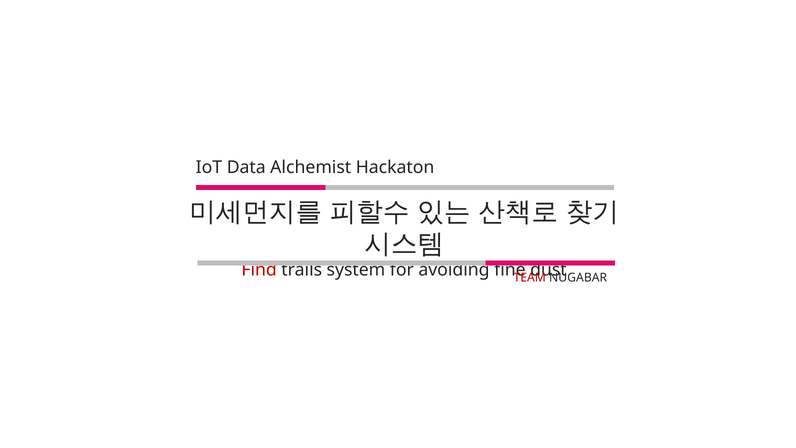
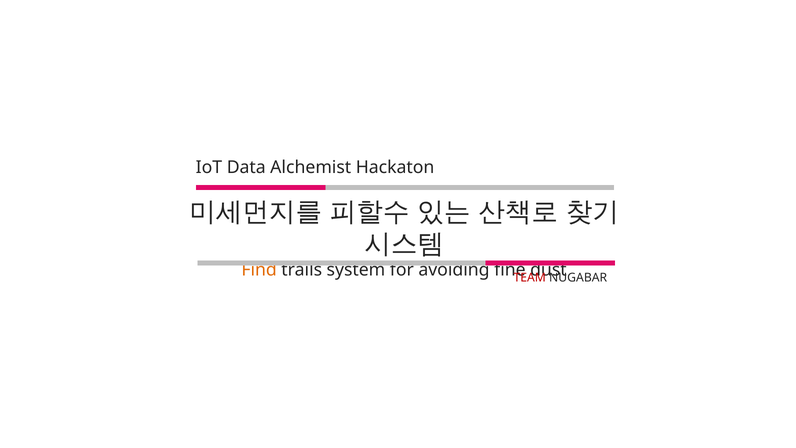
Find colour: red -> orange (259, 270)
